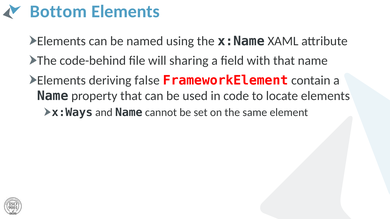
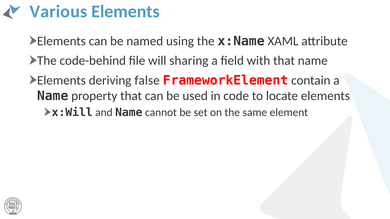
Bottom: Bottom -> Various (58, 11)
x:Ways: x:Ways -> x:Will (72, 113)
